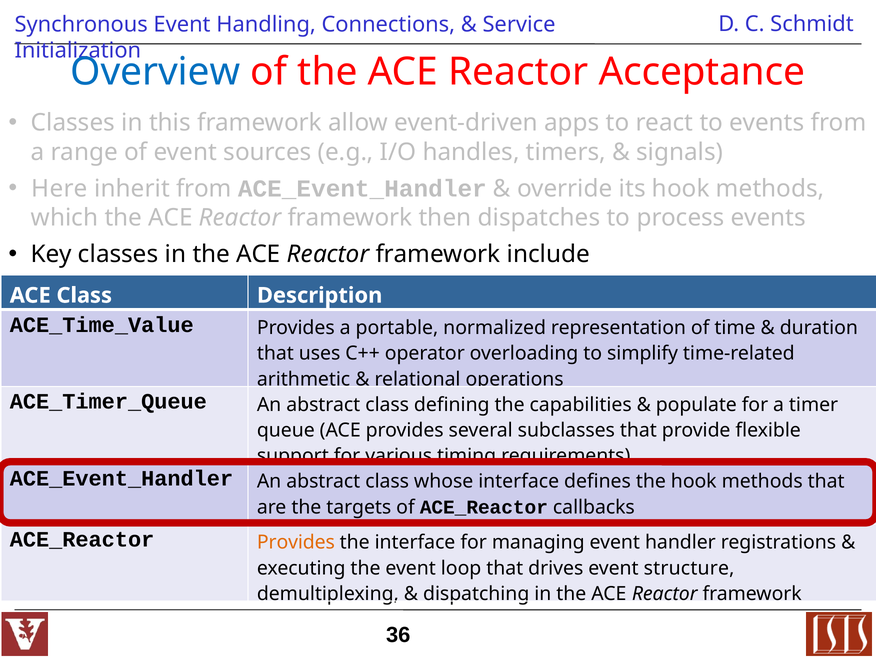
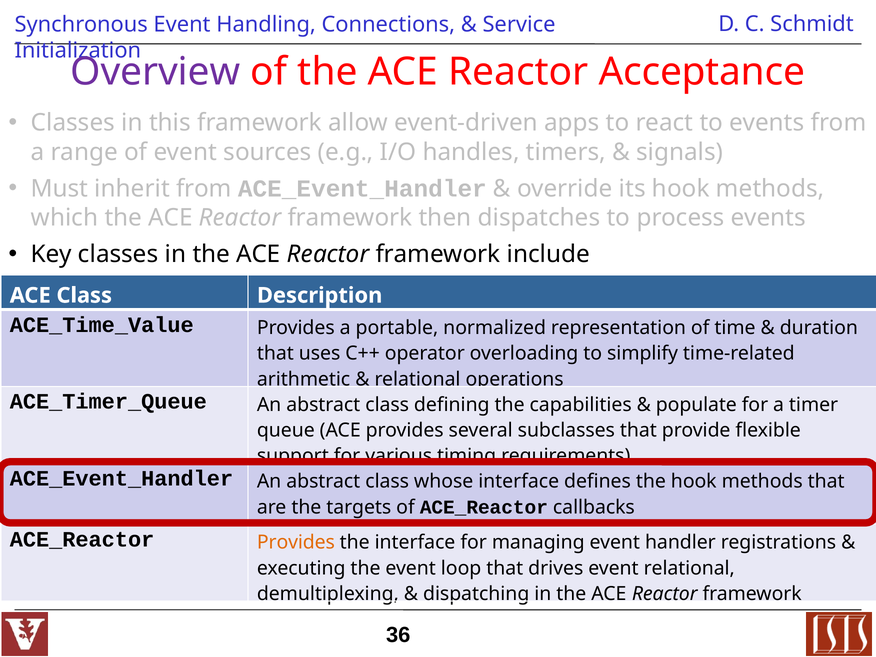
Overview colour: blue -> purple (155, 72)
Here: Here -> Must (60, 189)
event structure: structure -> relational (689, 568)
